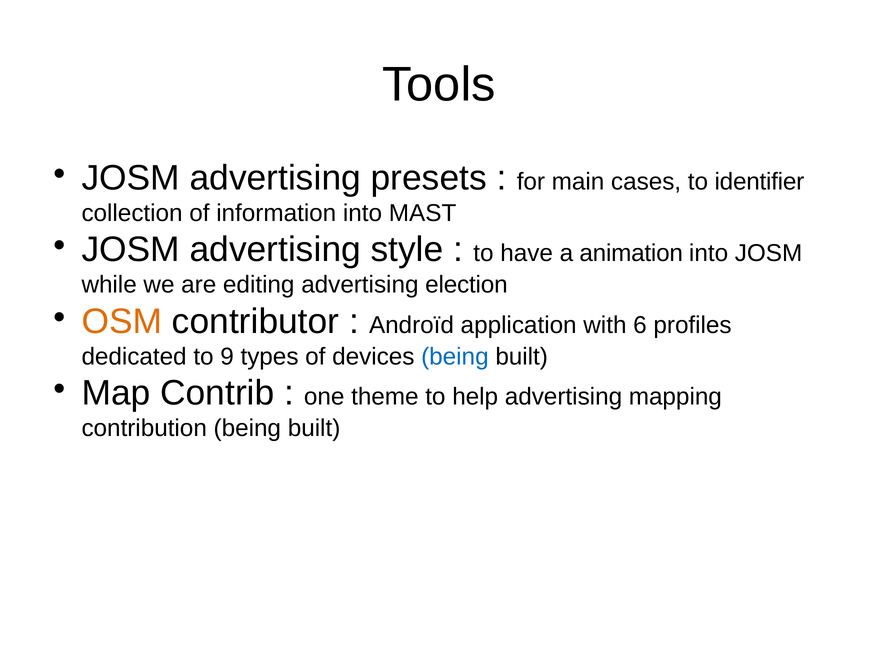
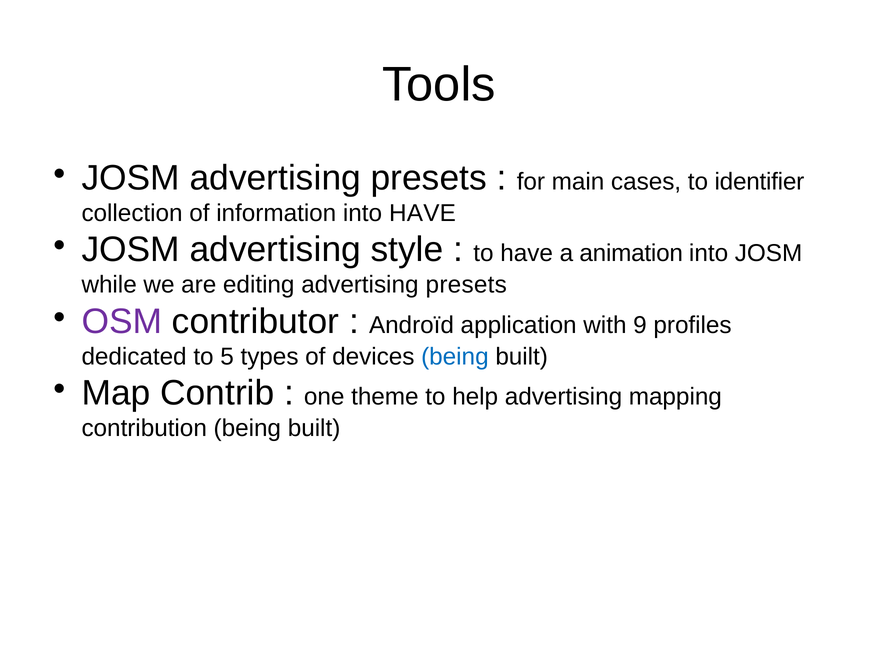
into MAST: MAST -> HAVE (422, 213)
editing advertising election: election -> presets (466, 285)
OSM colour: orange -> purple (122, 321)
6: 6 -> 9 (640, 325)
9: 9 -> 5 (227, 356)
